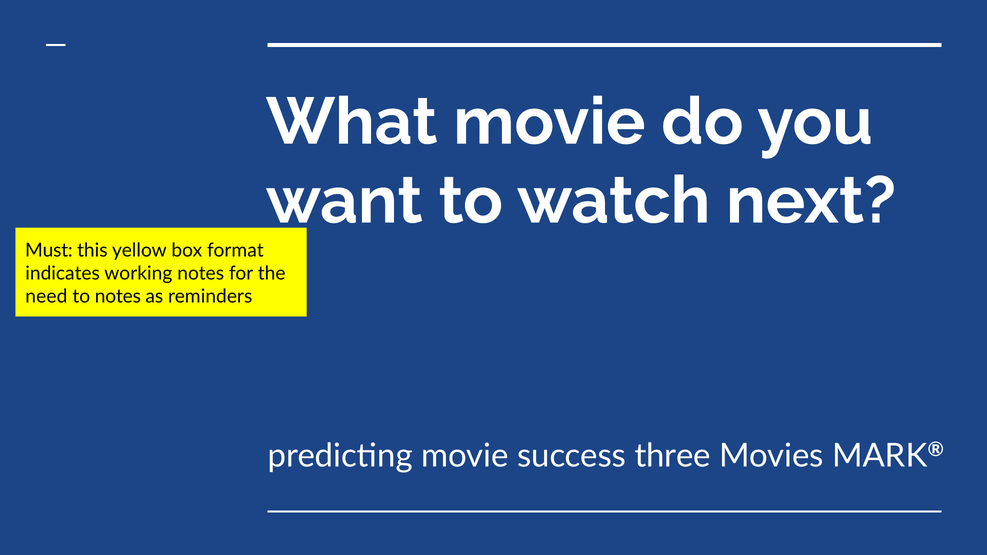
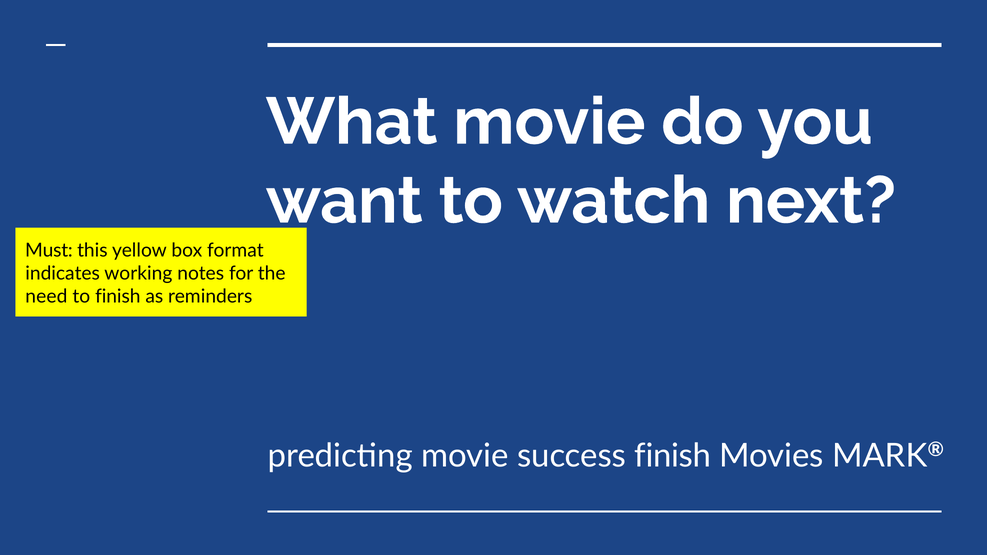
to notes: notes -> finish (118, 297)
success three: three -> finish (673, 456)
